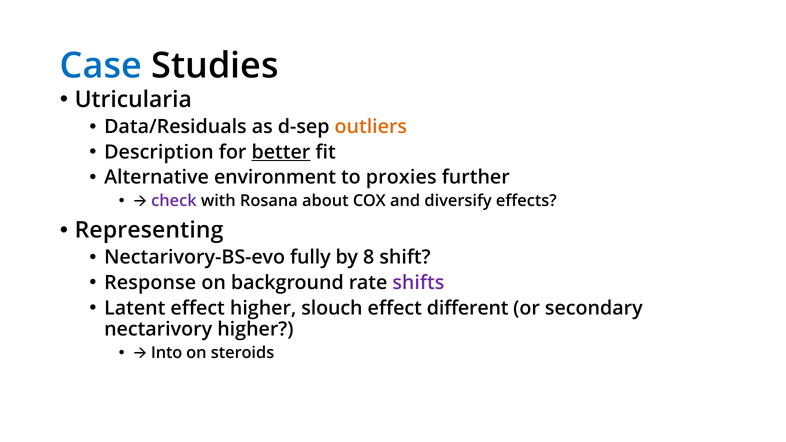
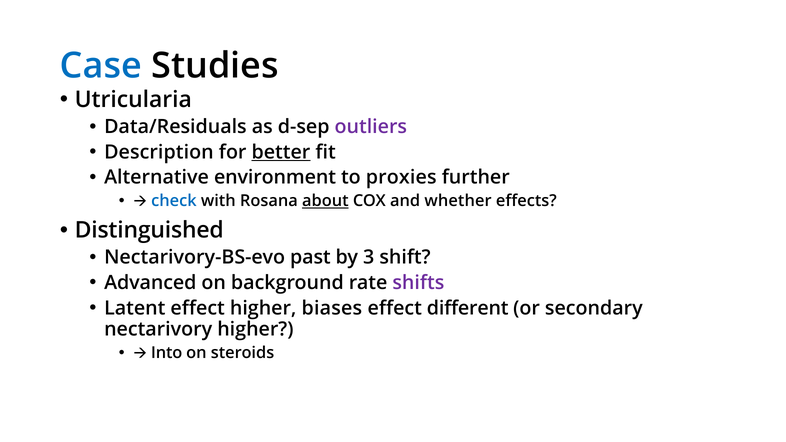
outliers colour: orange -> purple (371, 127)
check colour: purple -> blue (174, 201)
about underline: none -> present (325, 201)
diversify: diversify -> whether (458, 201)
Representing: Representing -> Distinguished (149, 230)
fully: fully -> past (310, 258)
8: 8 -> 3 (369, 258)
Response: Response -> Advanced (150, 283)
slouch: slouch -> biases (332, 308)
